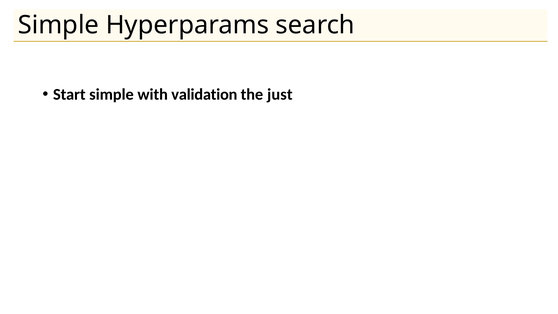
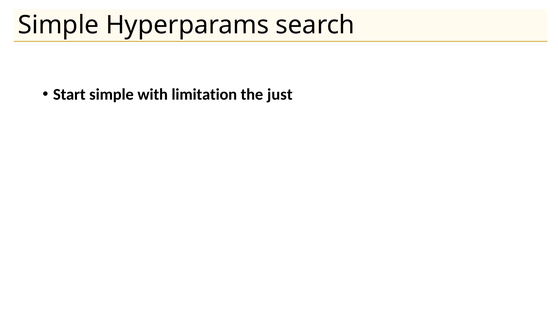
validation: validation -> limitation (204, 94)
